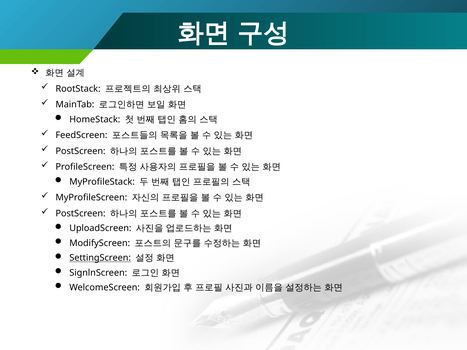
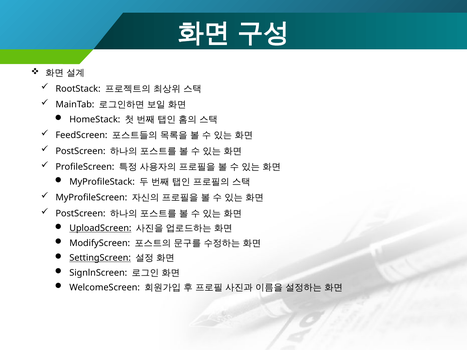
UploadScreen underline: none -> present (100, 228)
